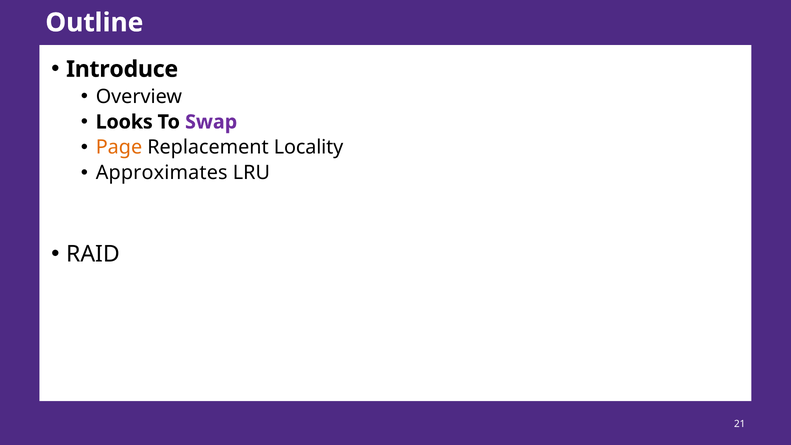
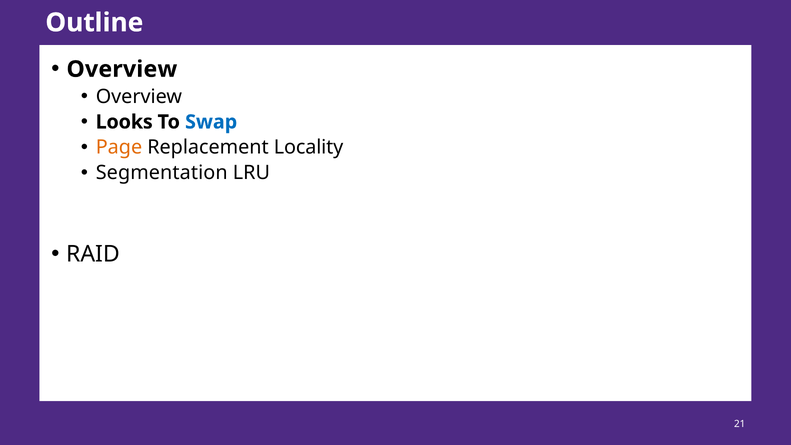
Introduce: Introduce -> Overview (122, 69)
Swap colour: purple -> blue (211, 122)
Approximates: Approximates -> Segmentation (162, 173)
